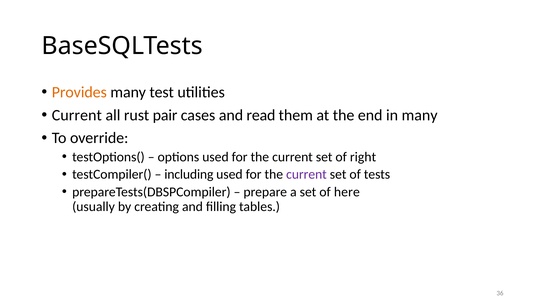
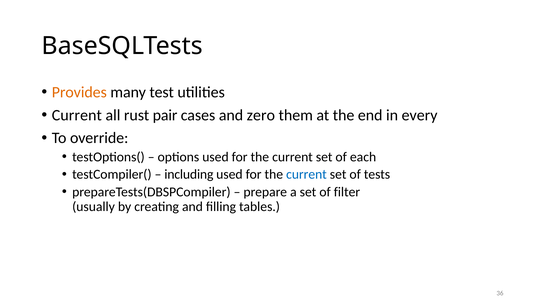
read: read -> zero (261, 115)
in many: many -> every (420, 115)
right: right -> each (363, 157)
current colour: purple -> blue (306, 174)
here: here -> filter (347, 192)
